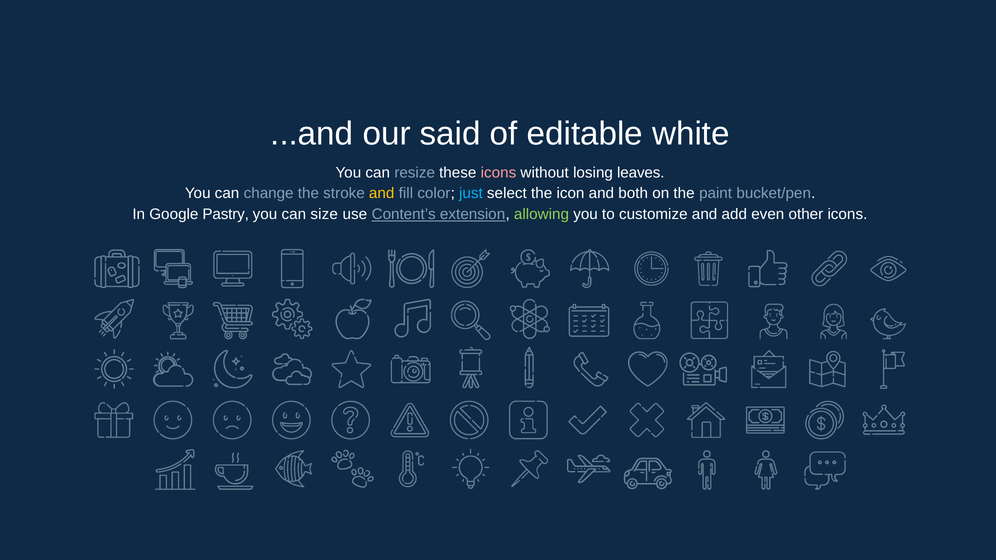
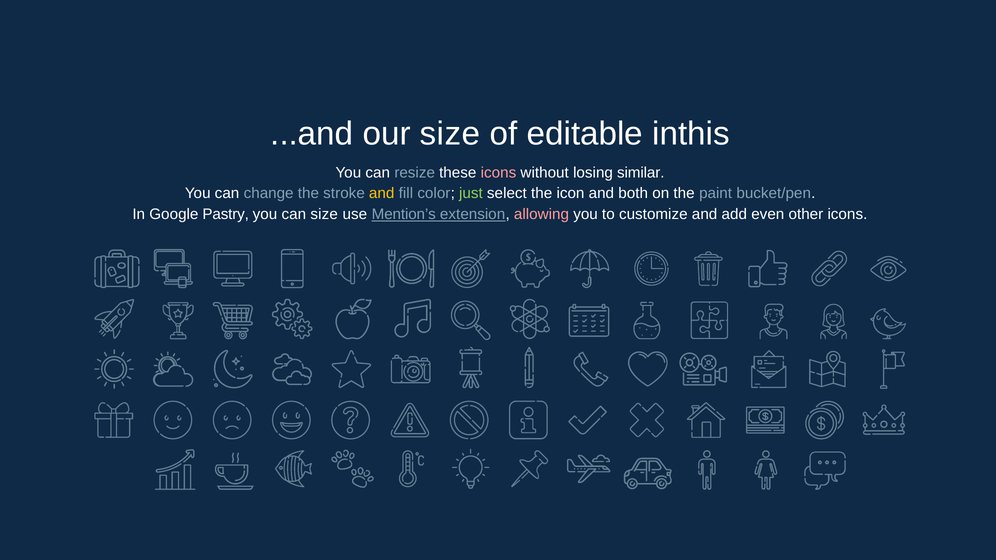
our said: said -> size (450, 134)
white: white -> inthis (691, 134)
leaves: leaves -> similar (641, 173)
just colour: light blue -> light green (471, 194)
Content’s: Content’s -> Mention’s (404, 215)
allowing colour: light green -> pink (541, 215)
